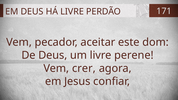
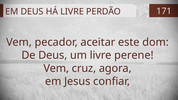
crer: crer -> cruz (84, 68)
